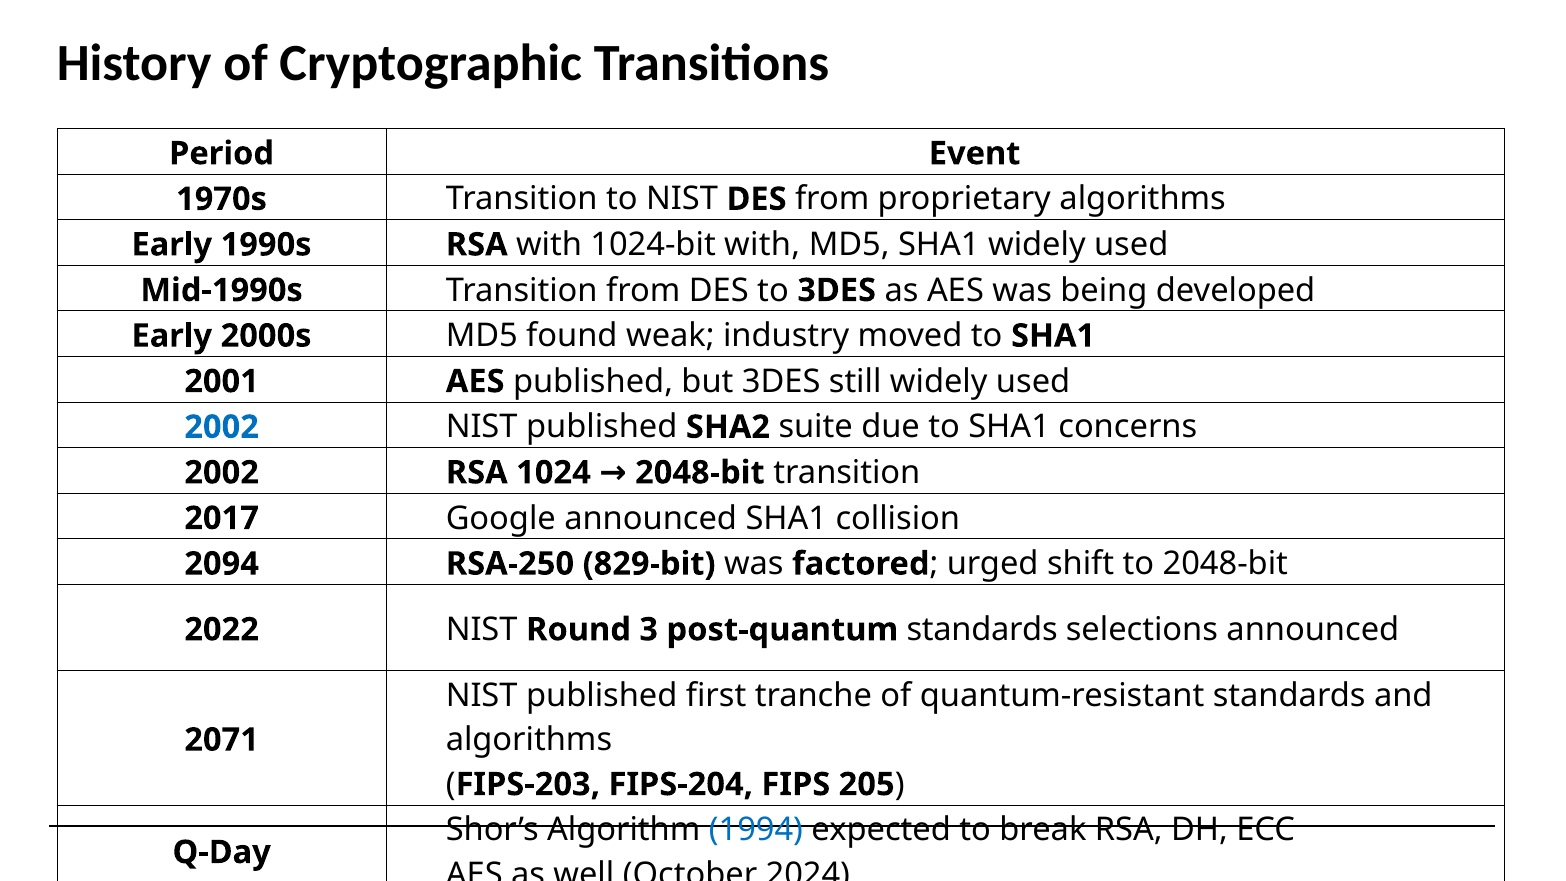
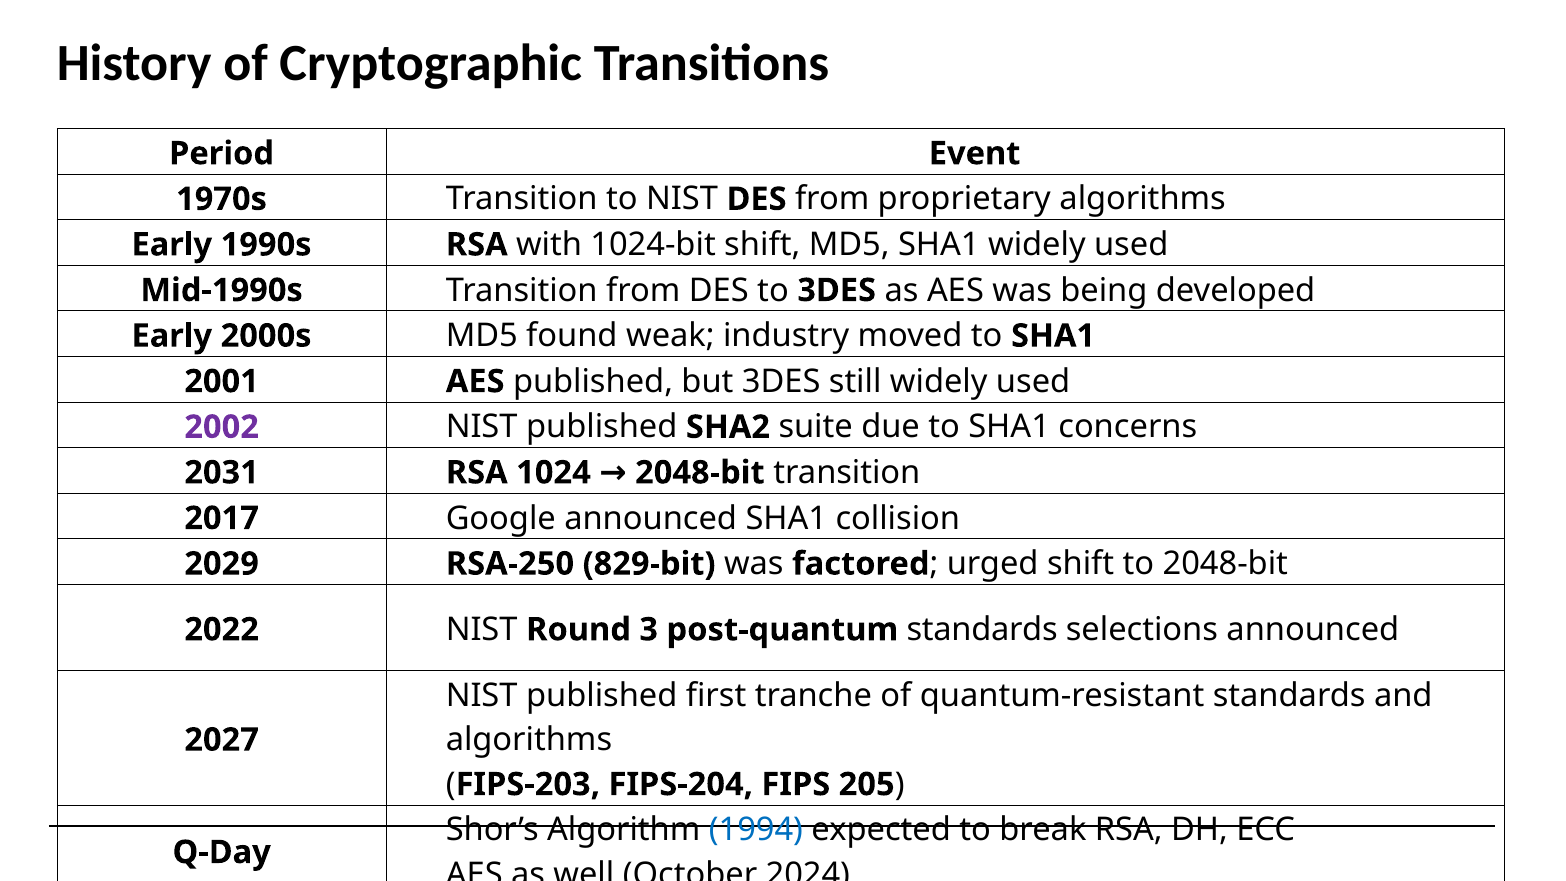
1024-bit with: with -> shift (762, 245)
2002 colour: blue -> purple (222, 427)
2002: 2002 -> 2031 (222, 473)
2094: 2094 -> 2029 (222, 564)
2071: 2071 -> 2027 (222, 740)
